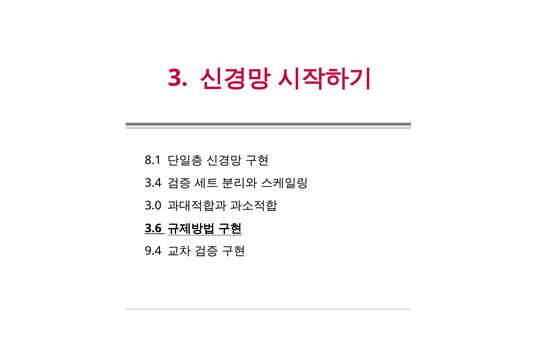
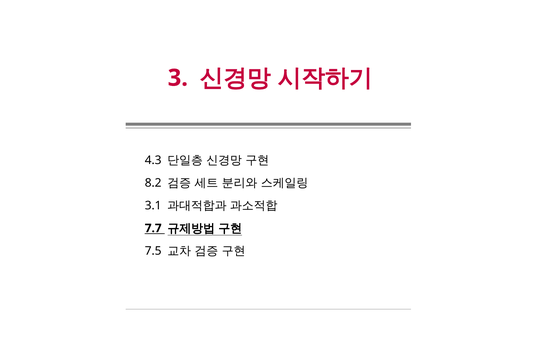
8.1: 8.1 -> 4.3 (153, 160)
3.4: 3.4 -> 8.2 (153, 183)
3.0: 3.0 -> 3.1 (153, 205)
3.6: 3.6 -> 7.7 (153, 228)
9.4: 9.4 -> 7.5 (153, 251)
